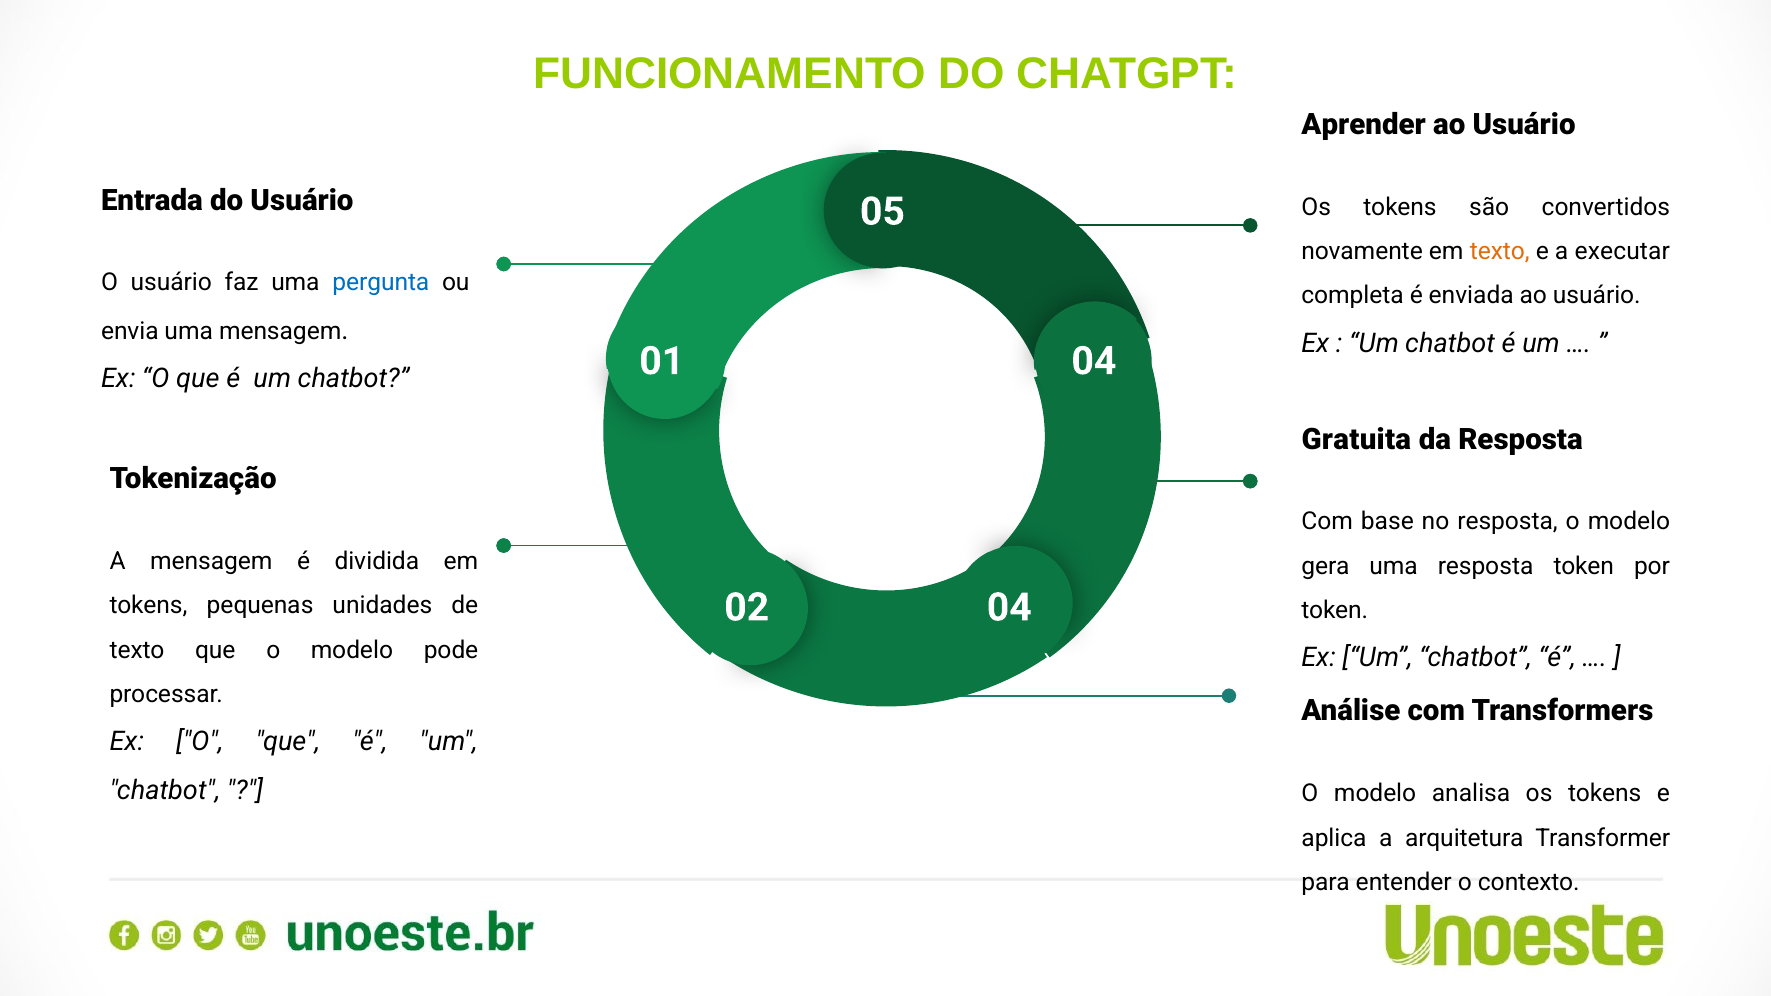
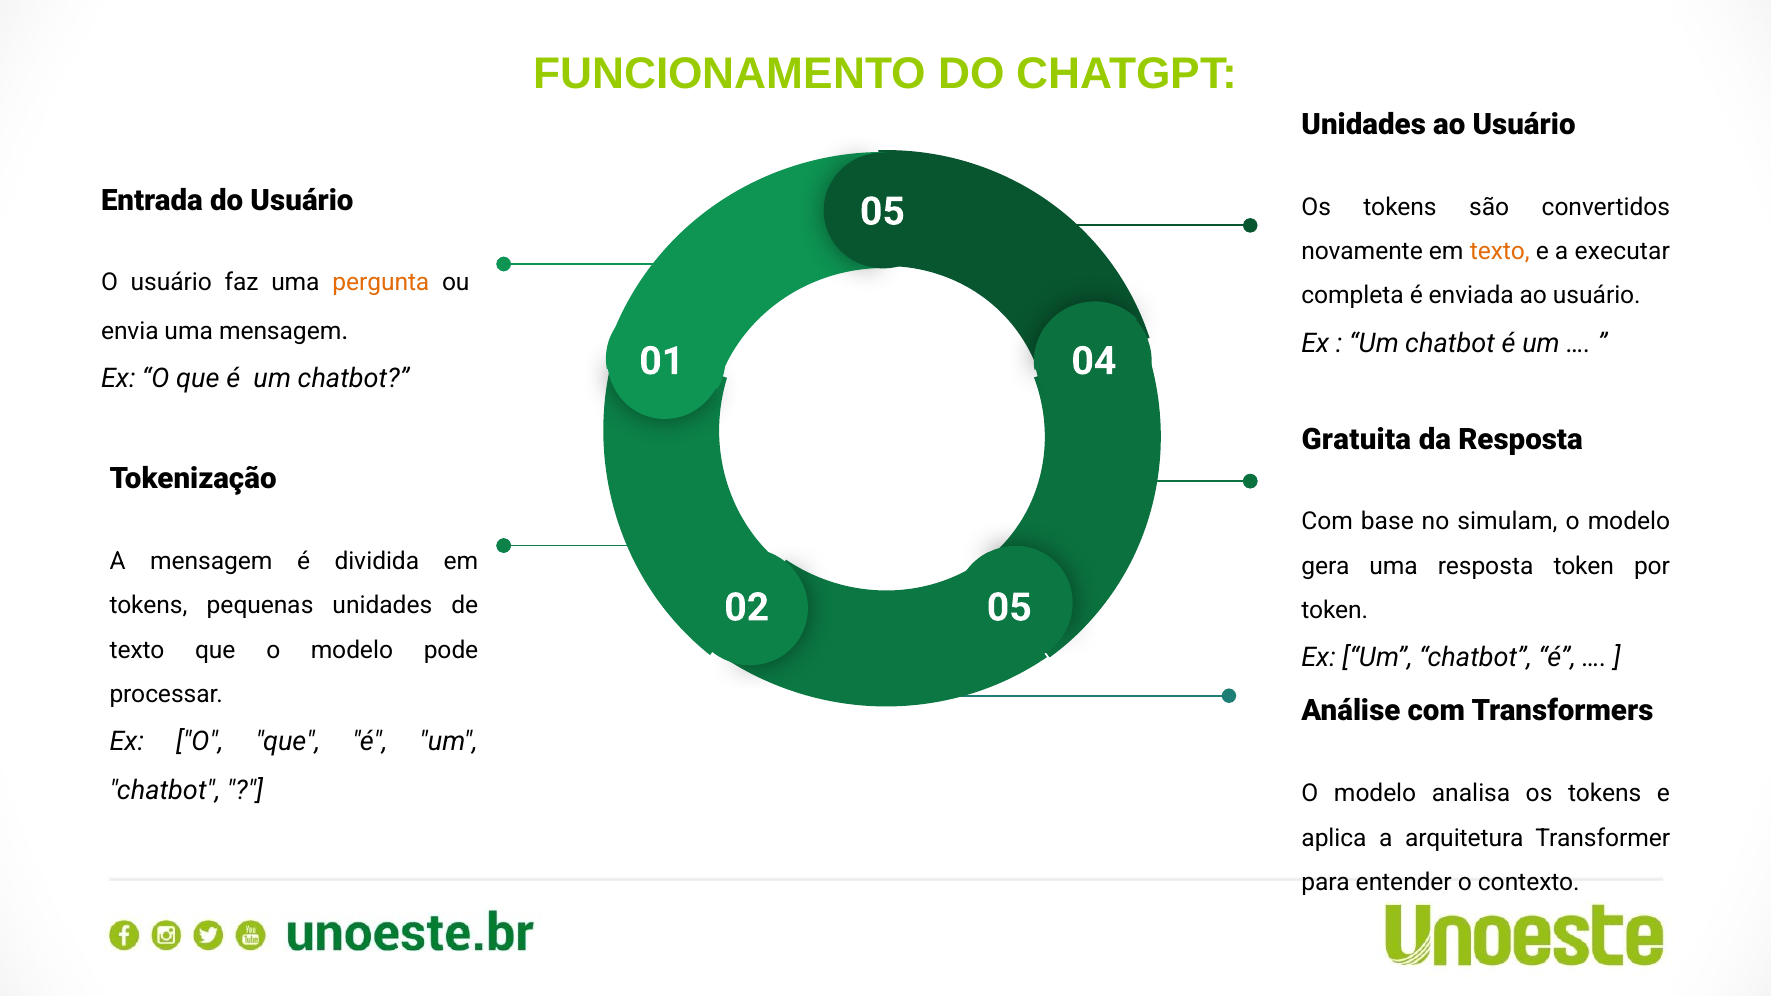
Aprender: Aprender -> Unidades (1364, 125)
pergunta colour: blue -> orange (381, 283)
no resposta: resposta -> simulam (1507, 522)
02 04: 04 -> 05 (1009, 608)
